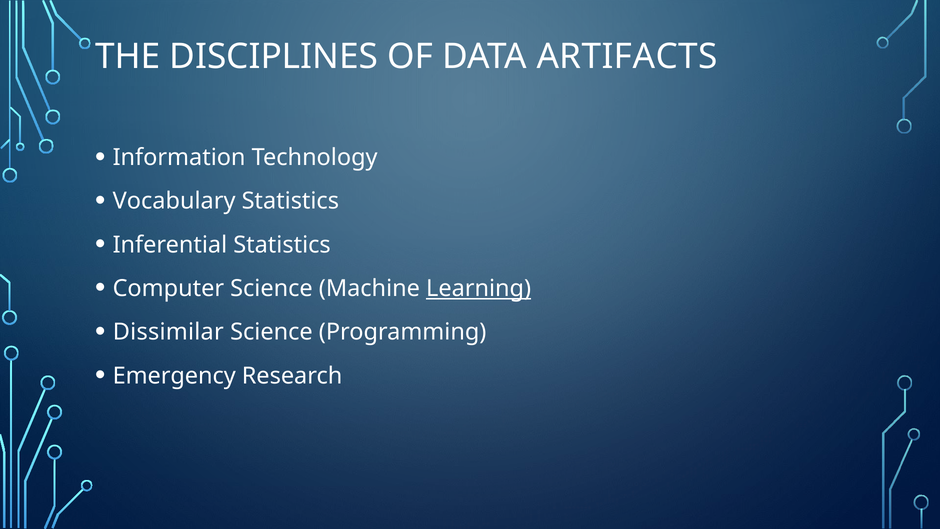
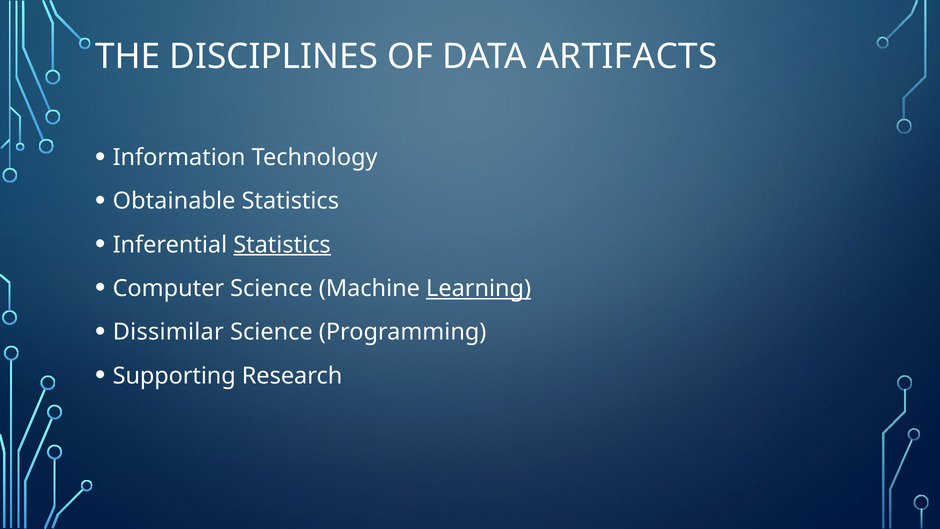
Vocabulary: Vocabulary -> Obtainable (174, 201)
Statistics underline: none -> present (282, 245)
Emergency: Emergency -> Supporting (174, 376)
